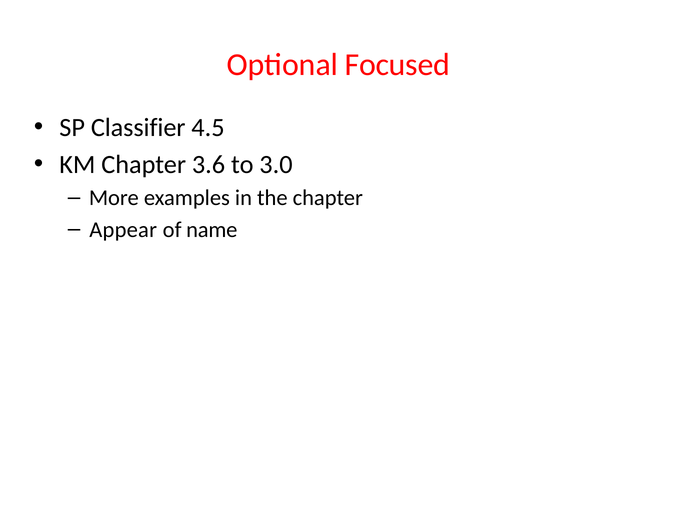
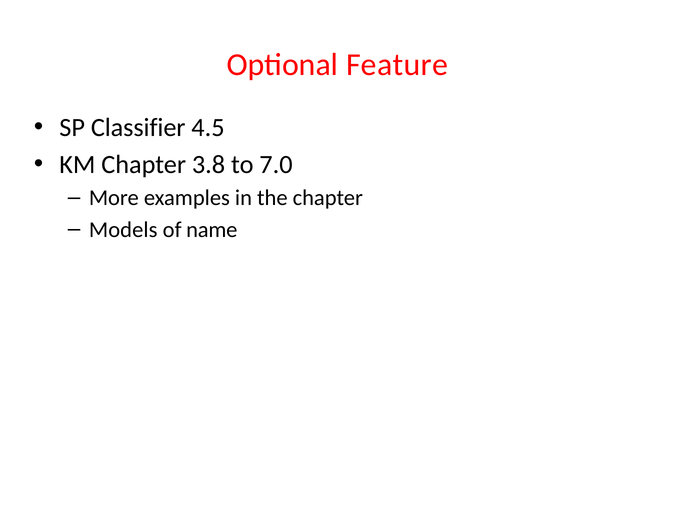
Focused: Focused -> Feature (397, 65)
3.6: 3.6 -> 3.8 (209, 165)
3.0: 3.0 -> 7.0 (276, 165)
Appear: Appear -> Models (123, 230)
